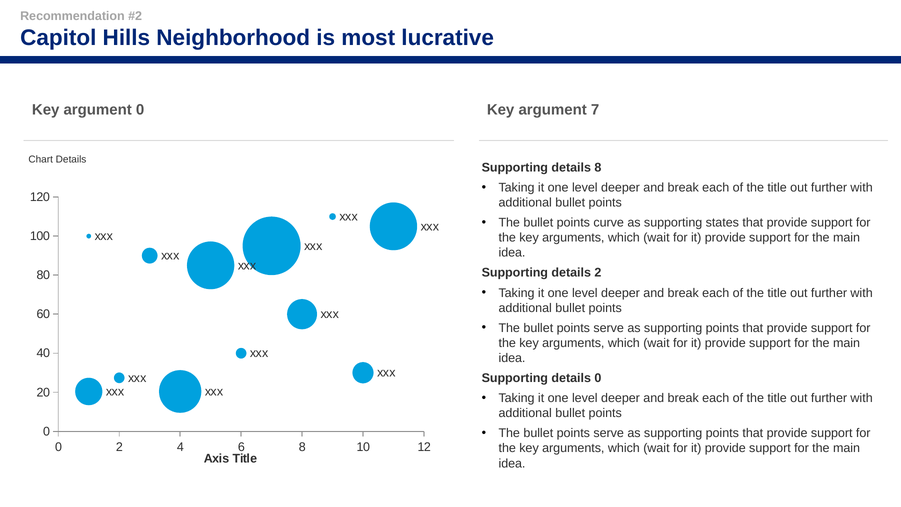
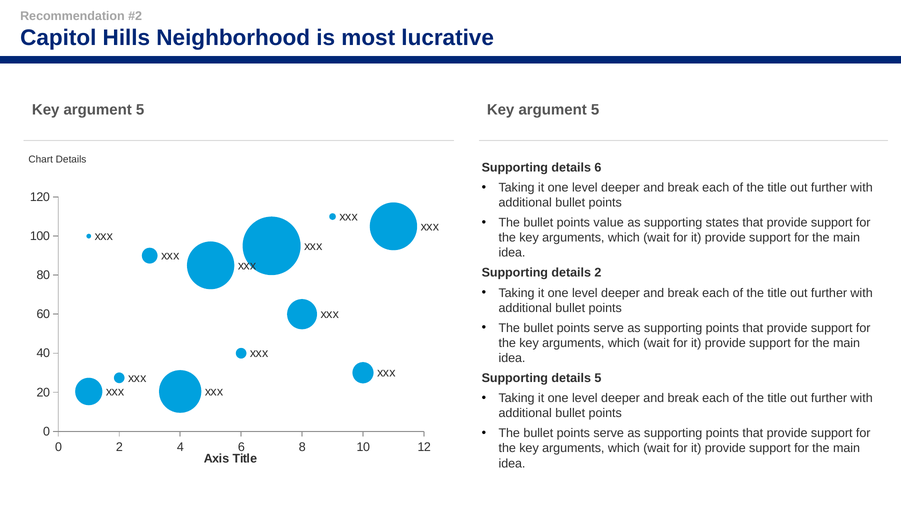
0: 0 -> 5 (140, 110)
7: 7 -> 5 (595, 110)
details 8: 8 -> 6 (598, 168)
curve: curve -> value (609, 223)
details 0: 0 -> 5 (598, 378)
